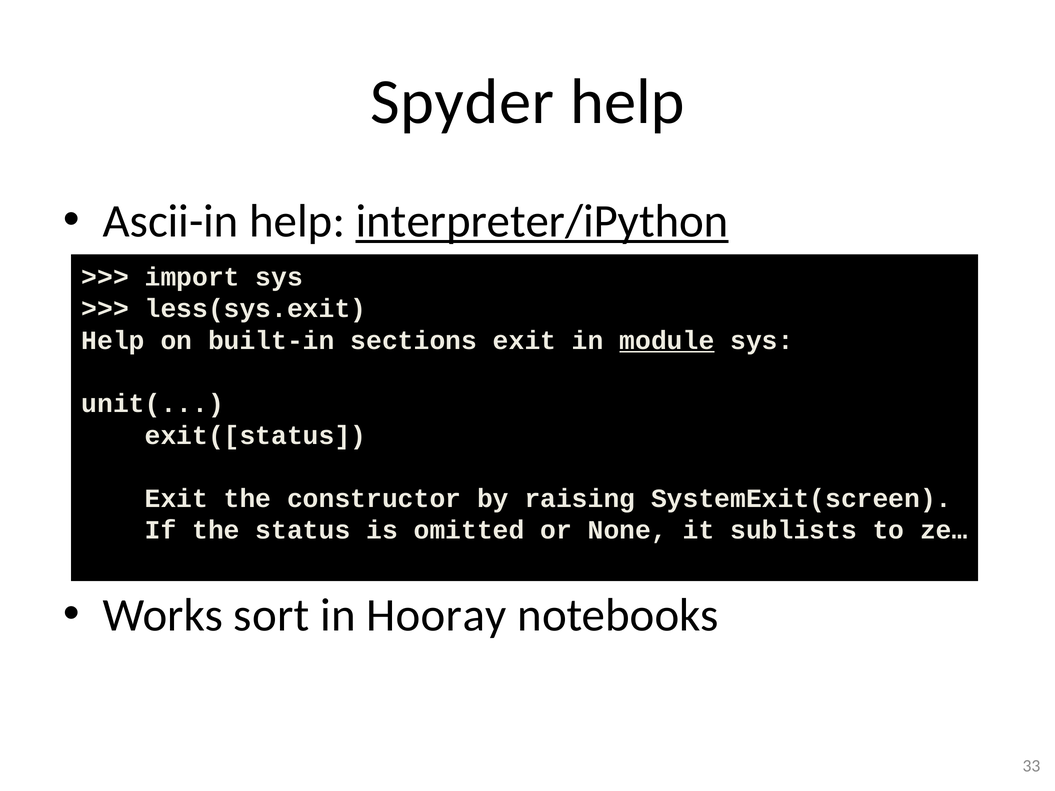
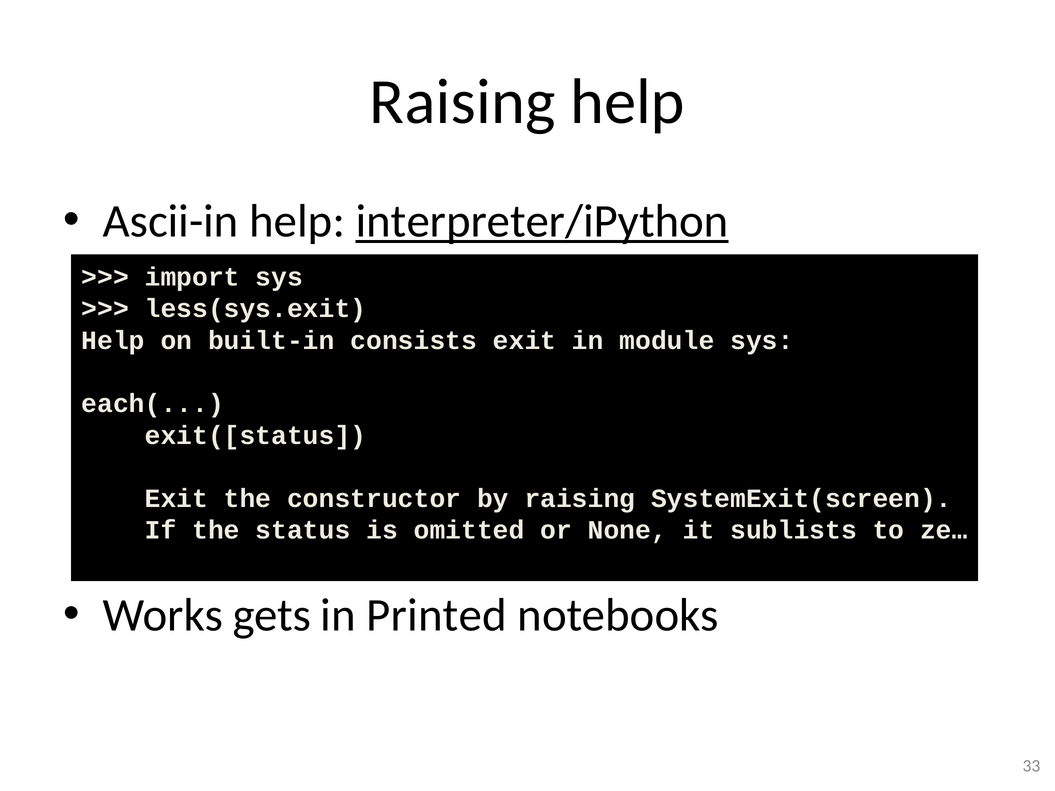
Spyder: Spyder -> Raising (462, 102)
sections: sections -> consists (414, 341)
module underline: present -> none (667, 341)
unit(: unit( -> each( (153, 404)
sort: sort -> gets (272, 615)
Hooray: Hooray -> Printed (437, 615)
